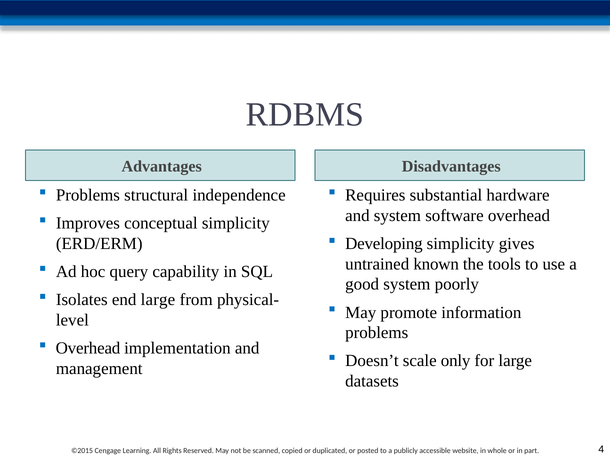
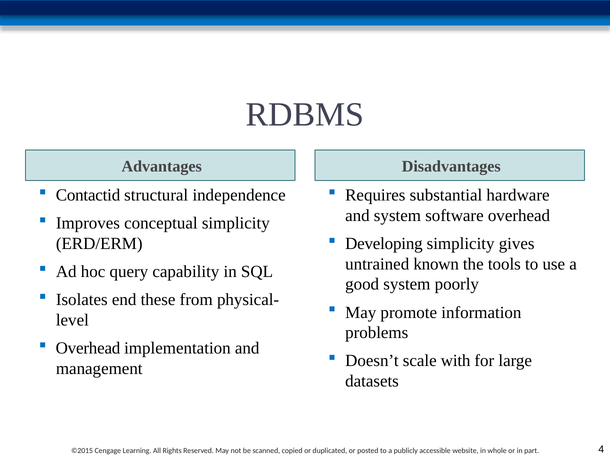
Problems: Problems -> Contactid (88, 195)
end large: large -> these (158, 299)
only: only -> with (456, 360)
